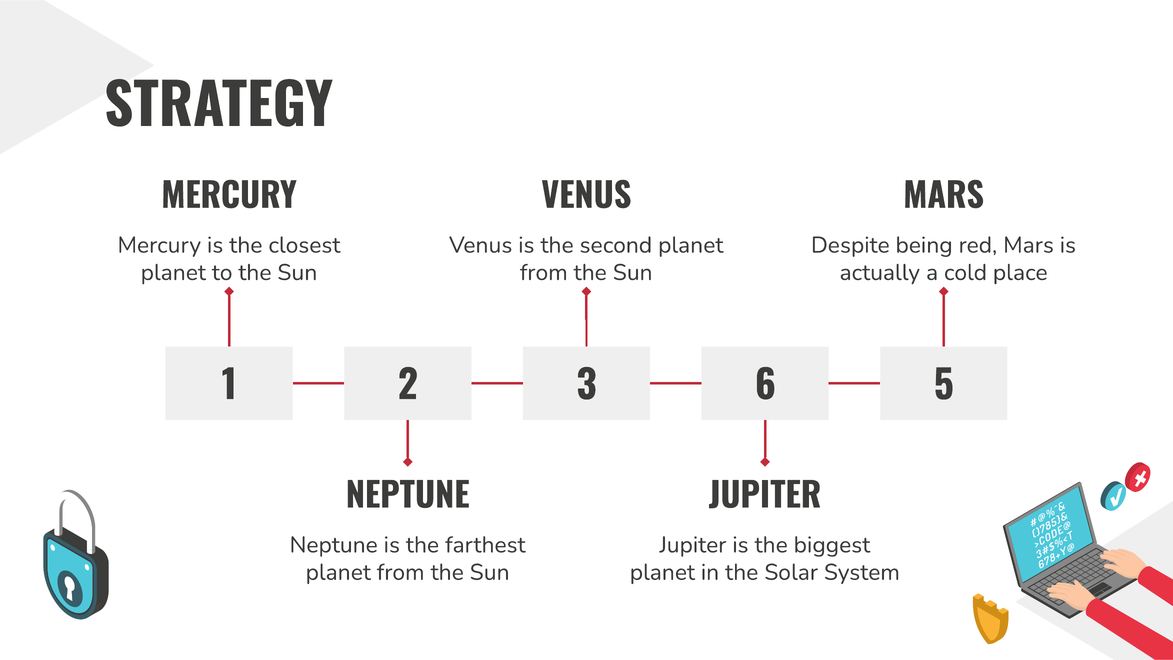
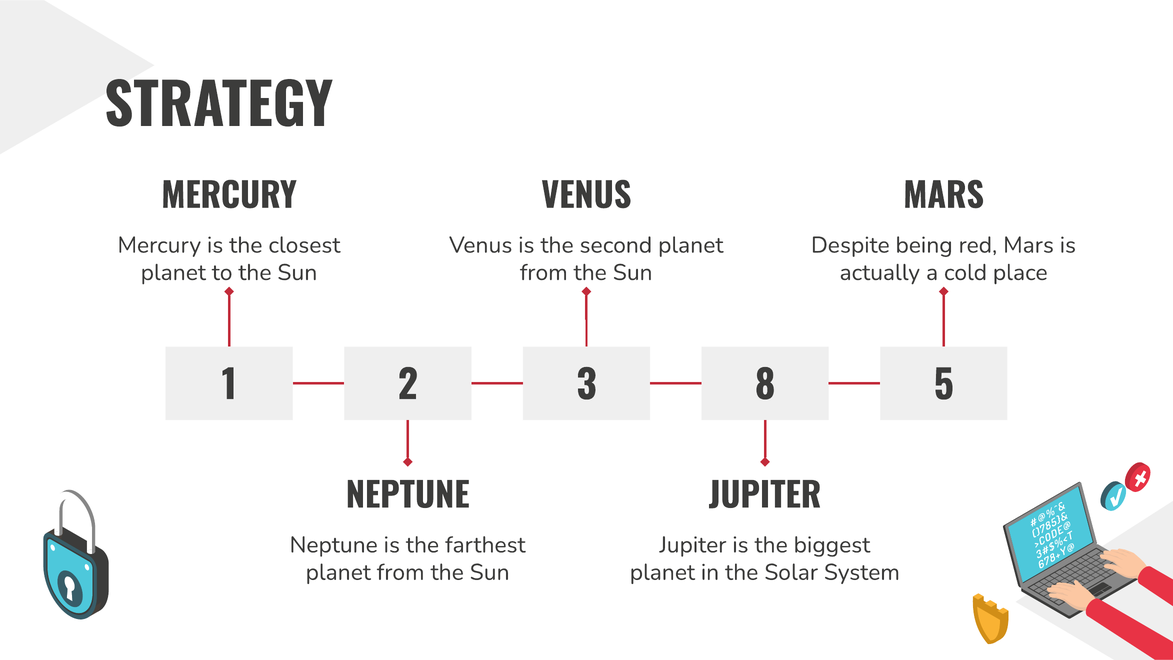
6: 6 -> 8 (765, 386)
